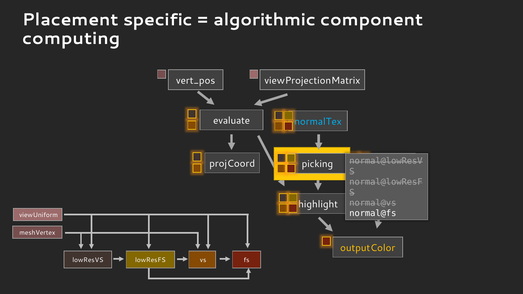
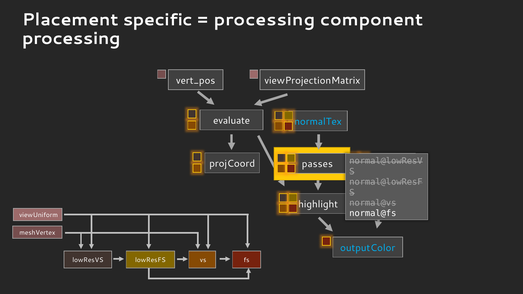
algorithmic: algorithmic -> processing (264, 20)
computing: computing -> processing (71, 39)
picking: picking -> passes (317, 164)
outputColor colour: yellow -> light blue (368, 248)
